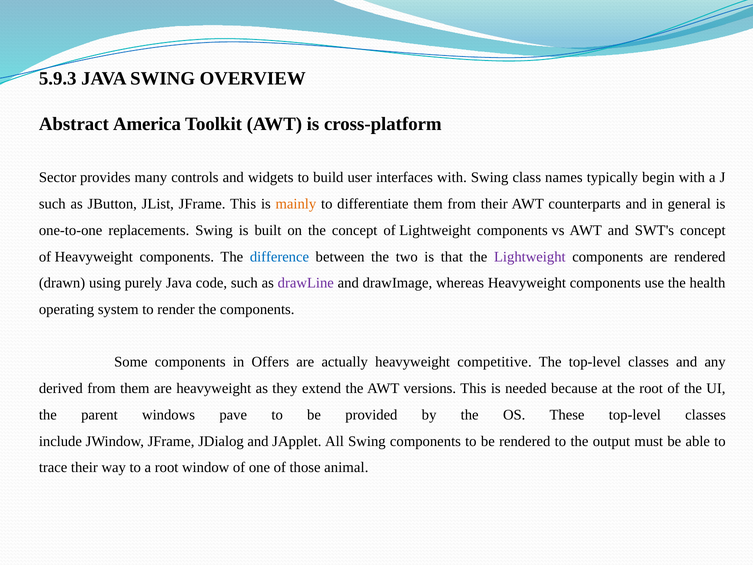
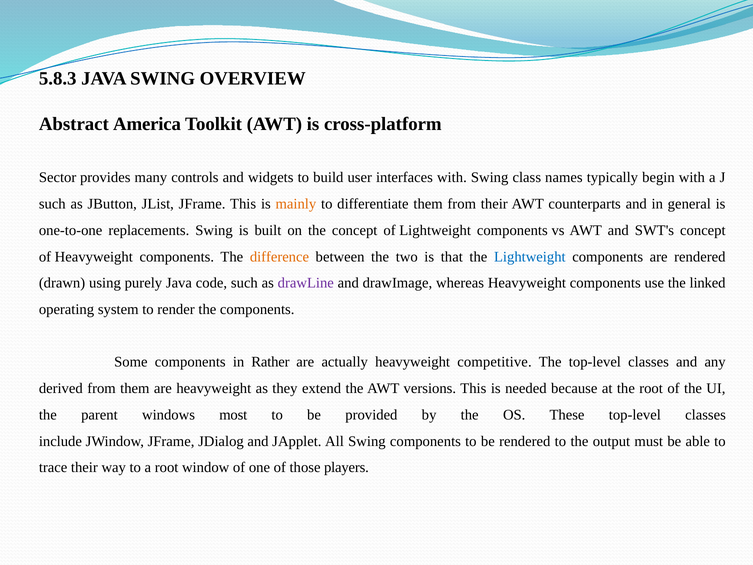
5.9.3: 5.9.3 -> 5.8.3 (58, 79)
difference colour: blue -> orange (279, 257)
Lightweight colour: purple -> blue (530, 257)
health: health -> linked (708, 283)
Offers: Offers -> Rather (270, 362)
pave: pave -> most (233, 415)
animal: animal -> players (346, 467)
